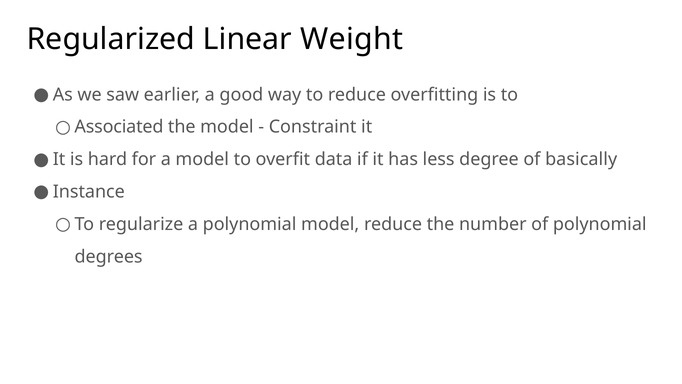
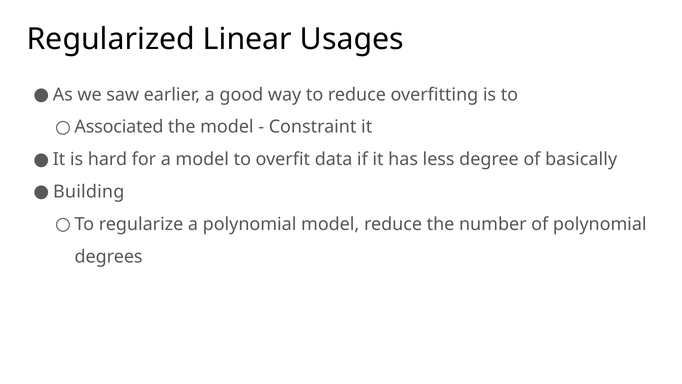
Weight: Weight -> Usages (352, 39)
Instance: Instance -> Building (89, 192)
